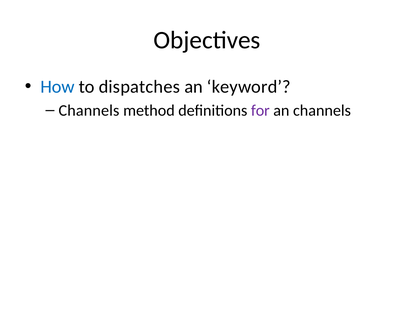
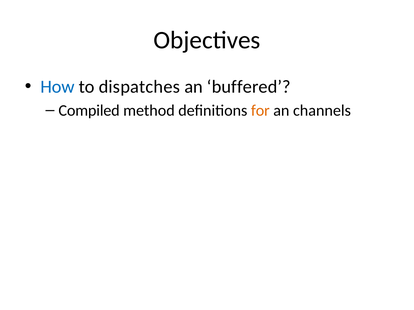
keyword: keyword -> buffered (249, 87)
Channels: Channels -> Compiled (89, 111)
for colour: purple -> orange (260, 111)
